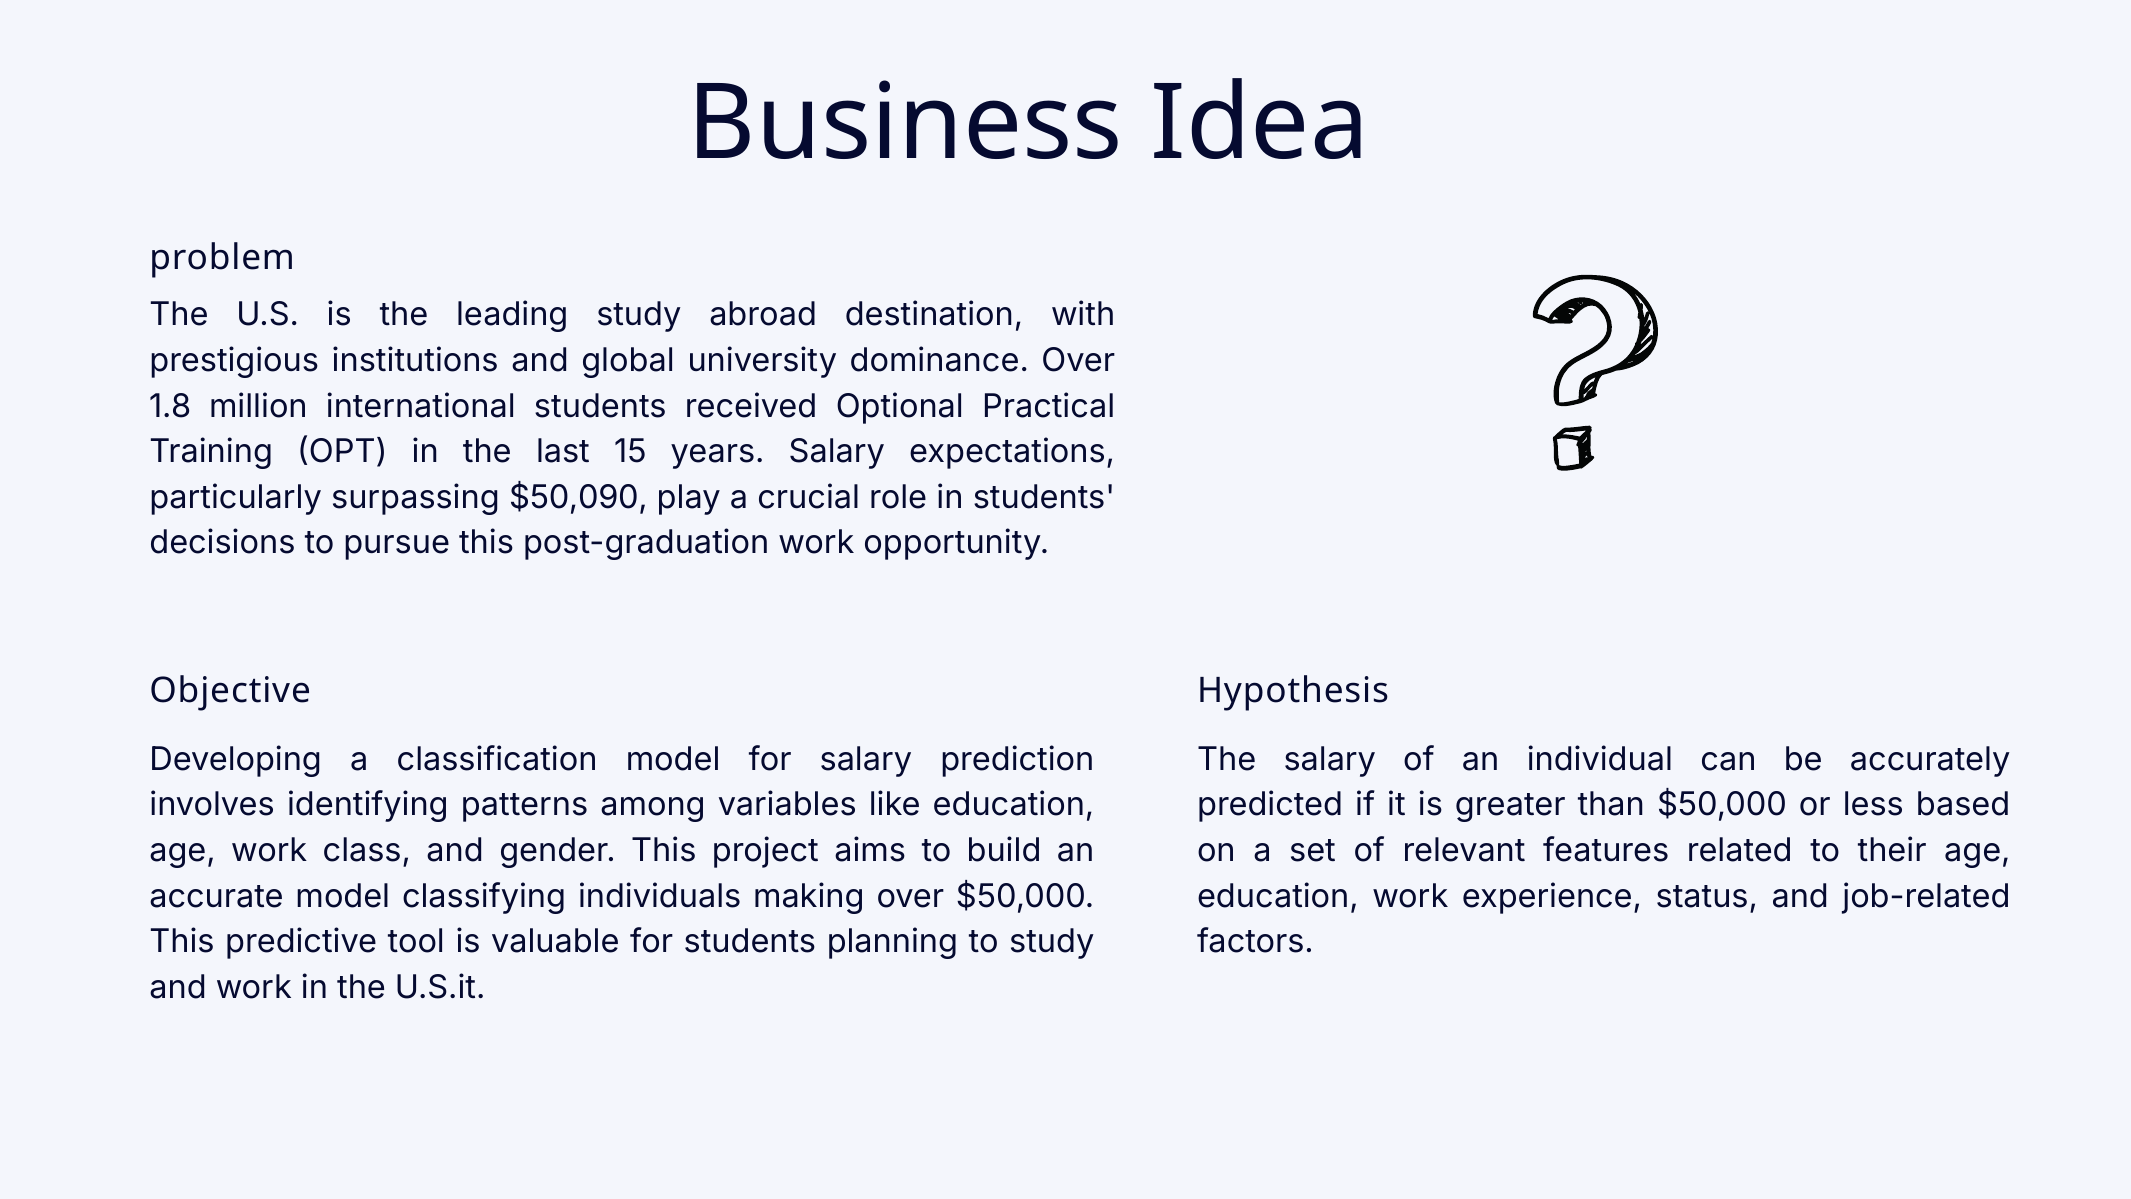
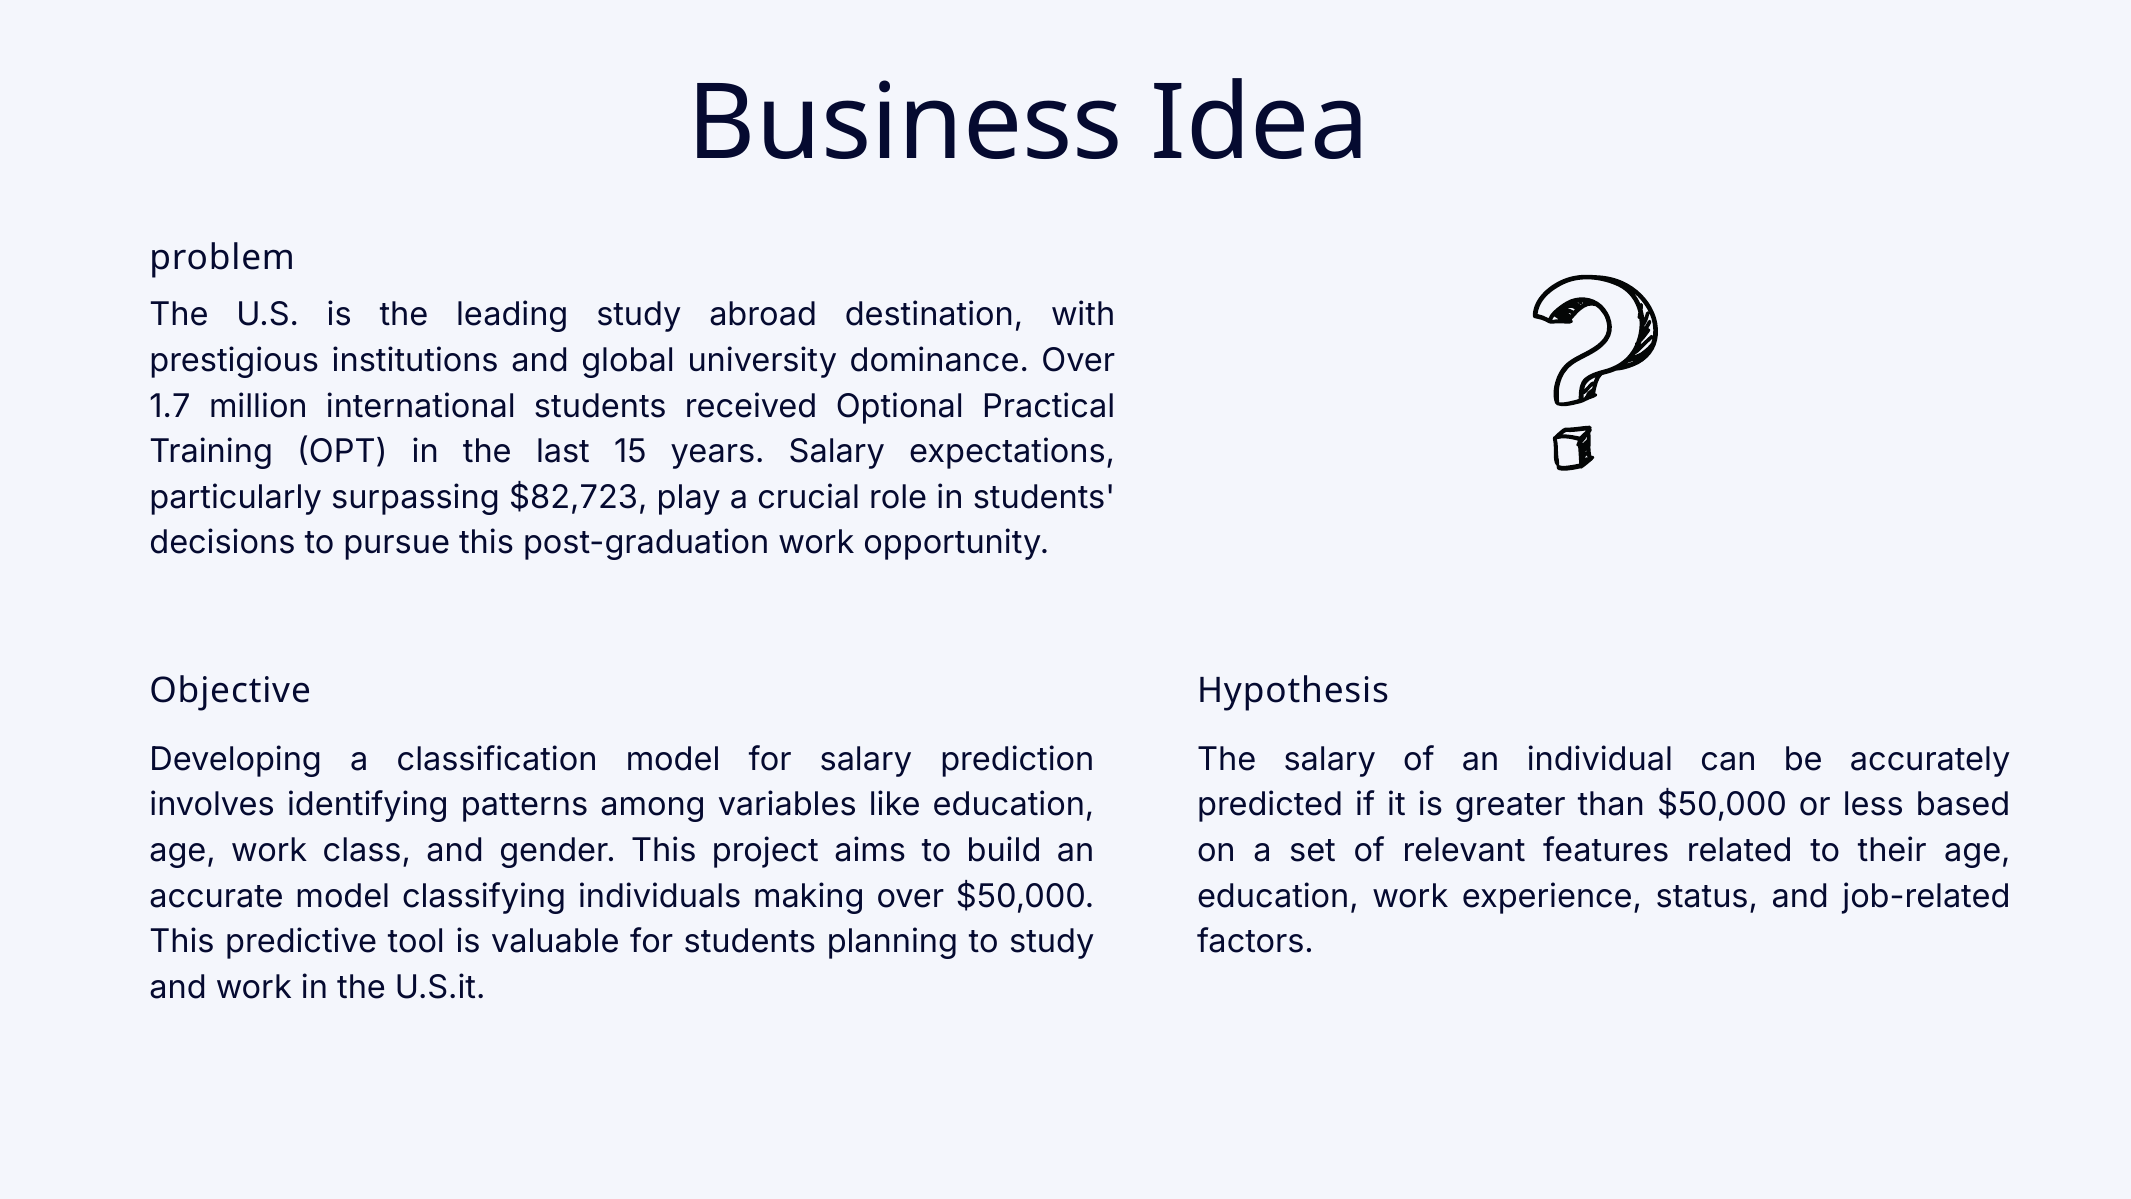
1.8: 1.8 -> 1.7 (170, 406)
$50,090: $50,090 -> $82,723 (578, 497)
